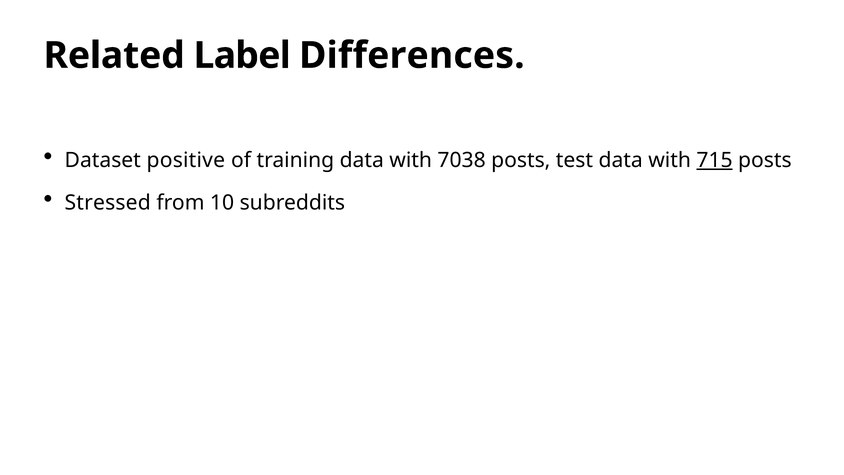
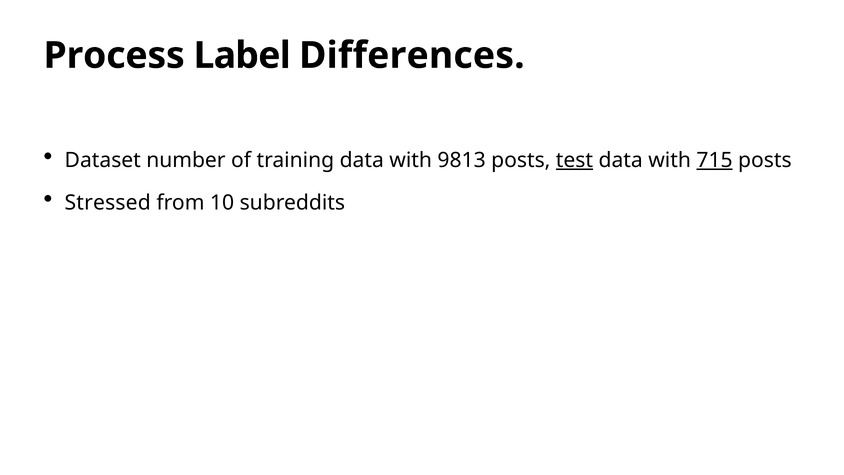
Related: Related -> Process (114, 55)
positive: positive -> number (186, 160)
7038: 7038 -> 9813 (462, 160)
test underline: none -> present (574, 160)
